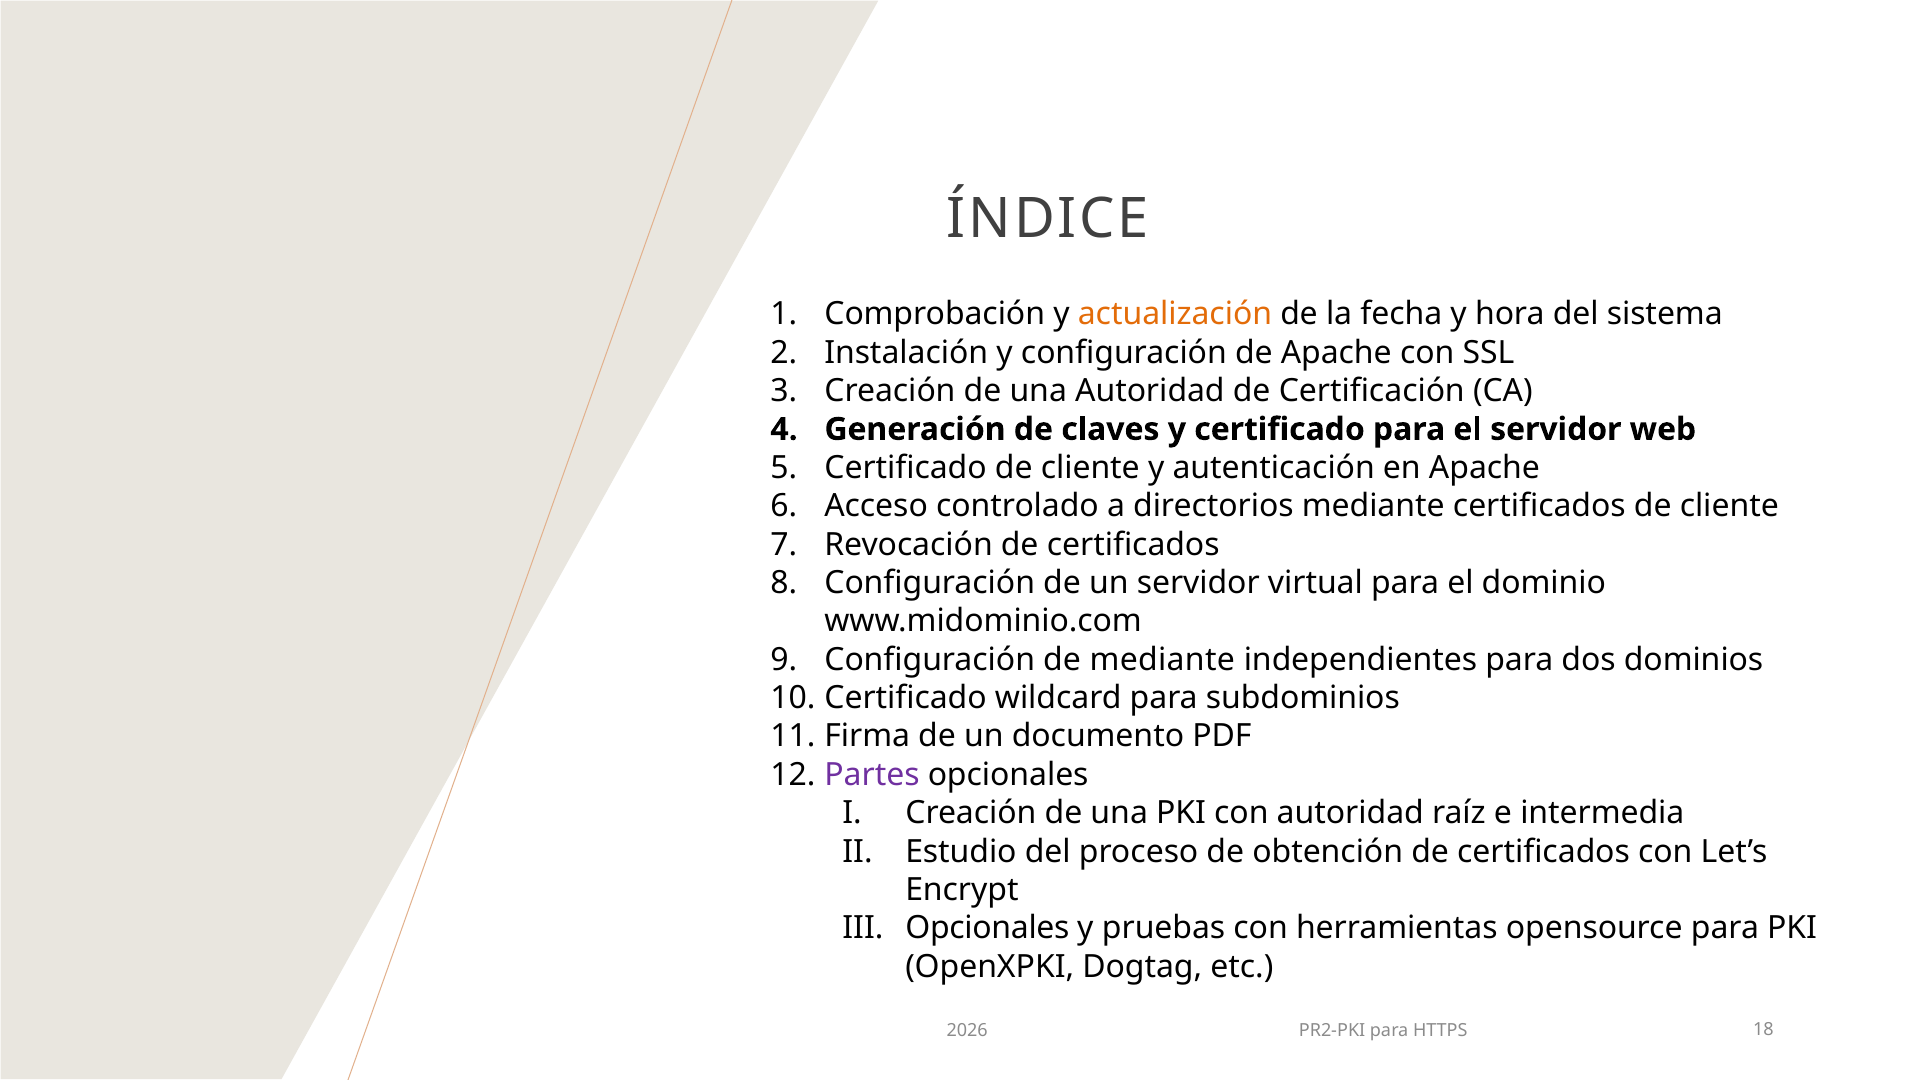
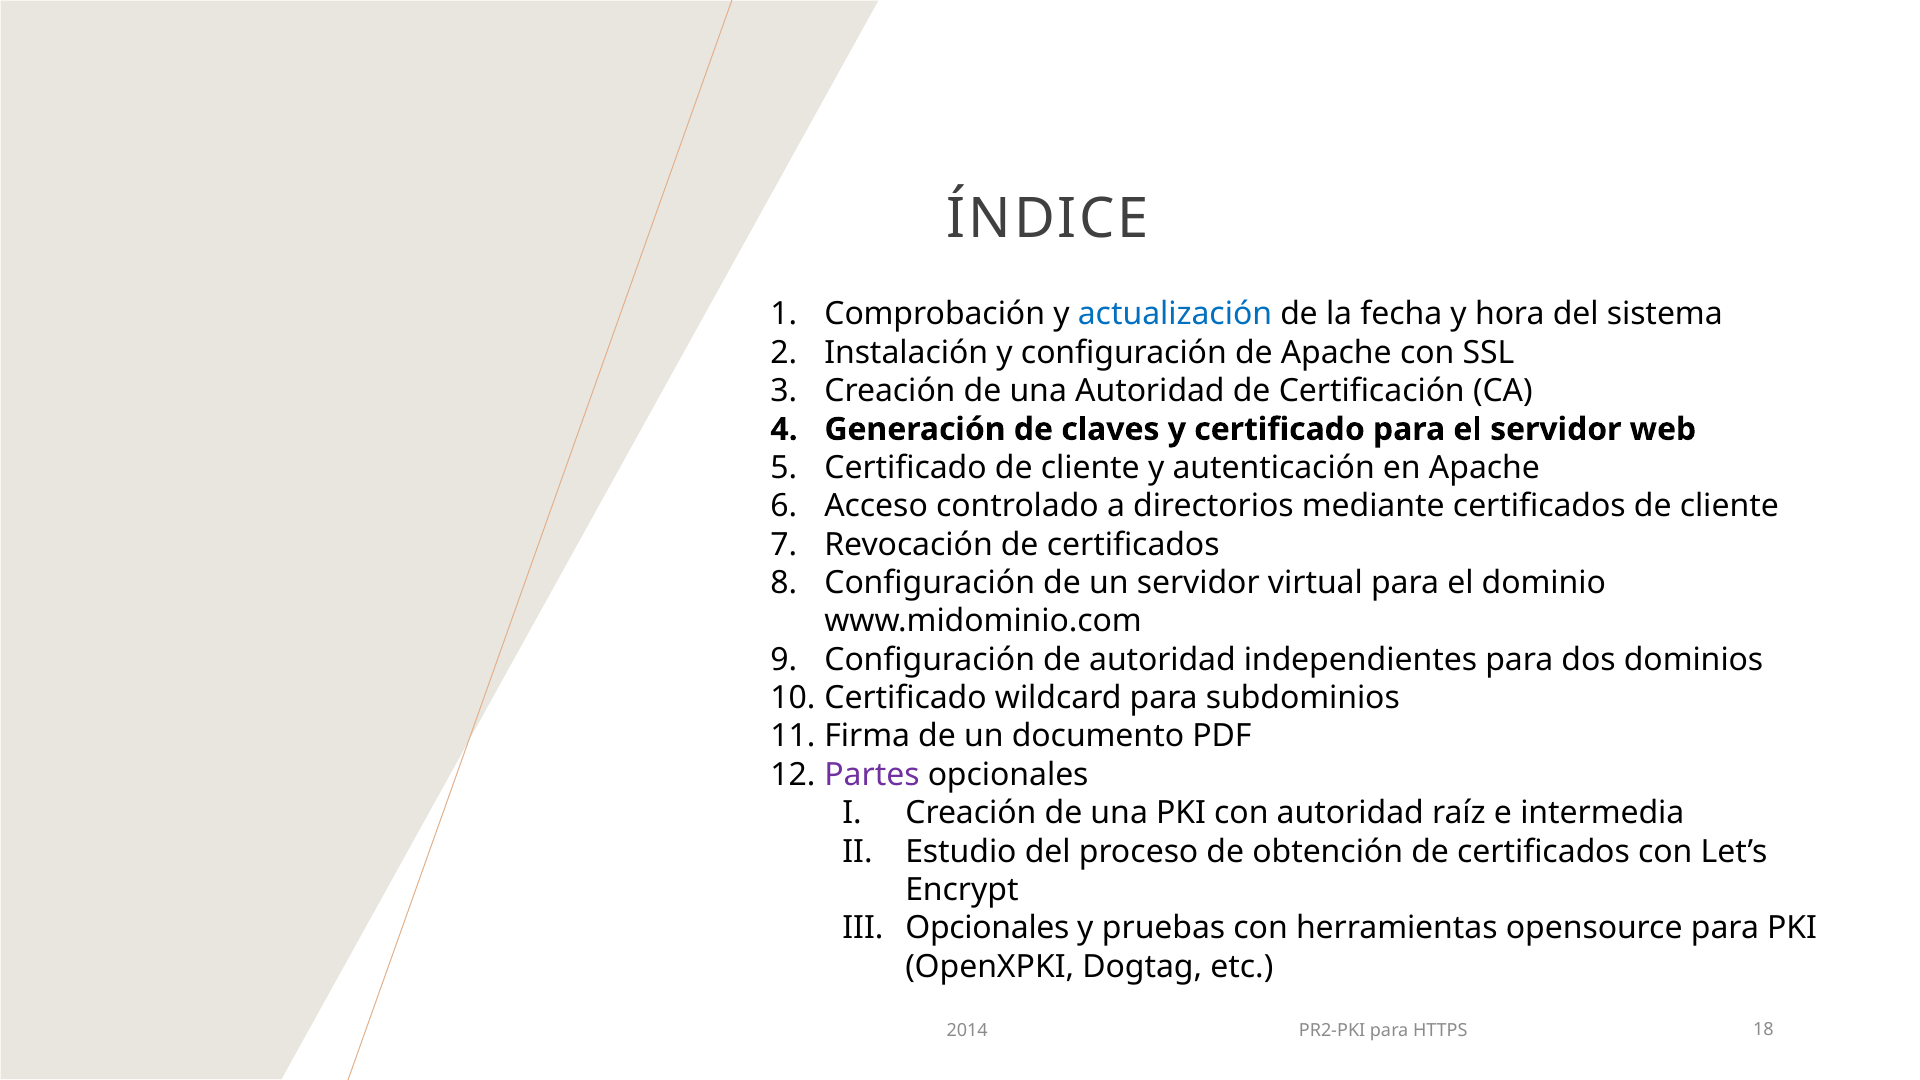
actualización colour: orange -> blue (1175, 314)
de mediante: mediante -> autoridad (1162, 660)
2026: 2026 -> 2014 (967, 1031)
